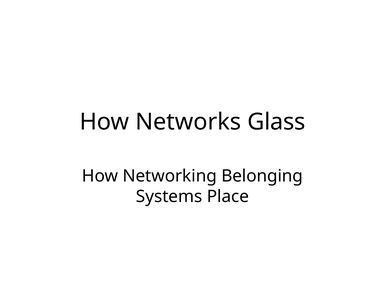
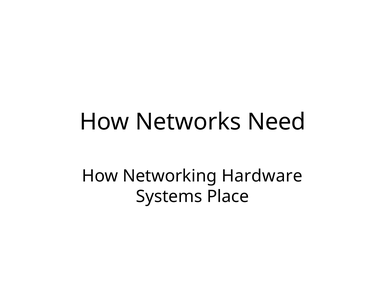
Glass: Glass -> Need (276, 122)
Belonging: Belonging -> Hardware (262, 176)
